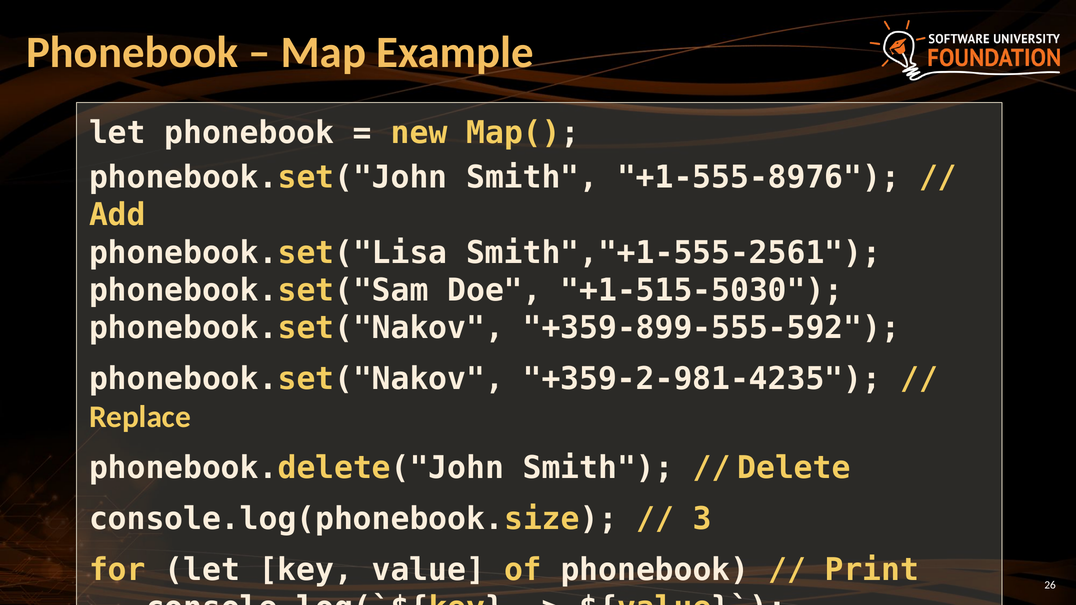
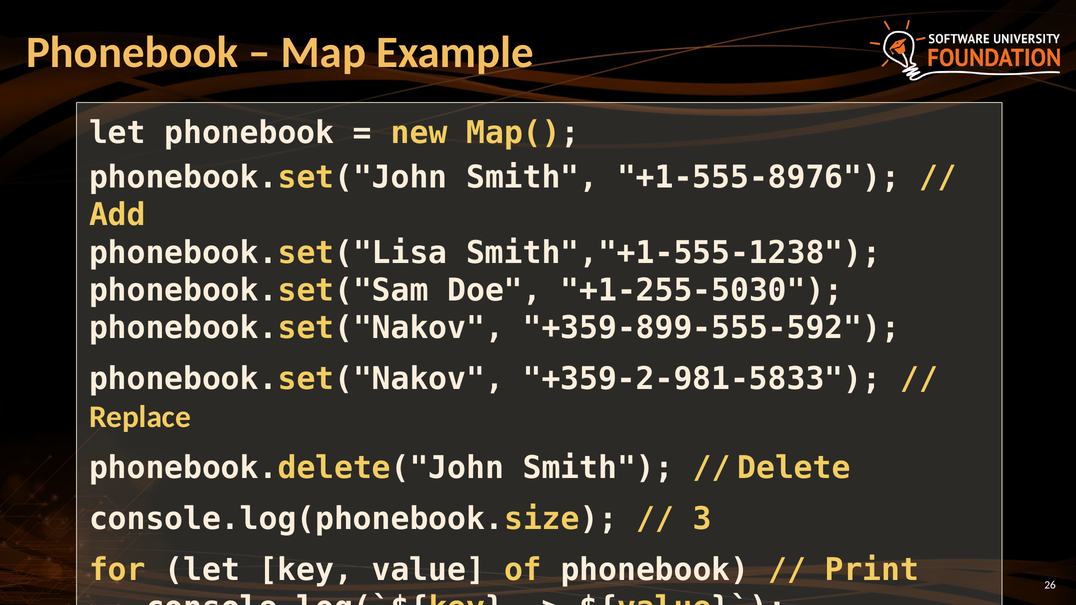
Smith","+1-555-2561: Smith","+1-555-2561 -> Smith","+1-555-1238 (674, 253)
+1-515-5030: +1-515-5030 -> +1-255-5030 (702, 291)
+359-2-981-4235: +359-2-981-4235 -> +359-2-981-5833 (702, 379)
